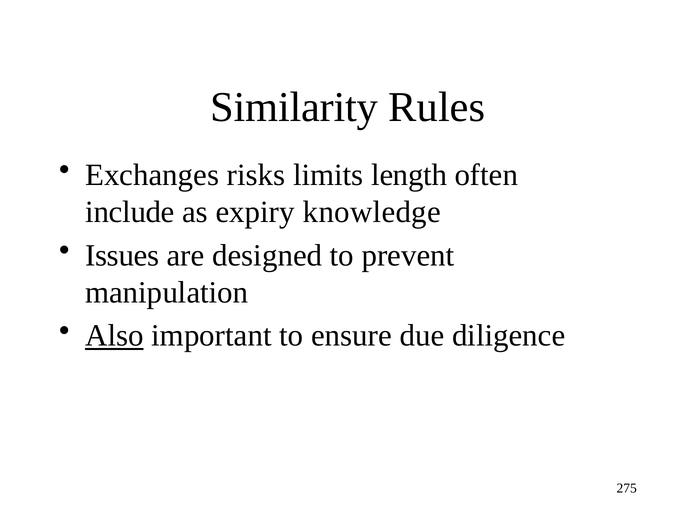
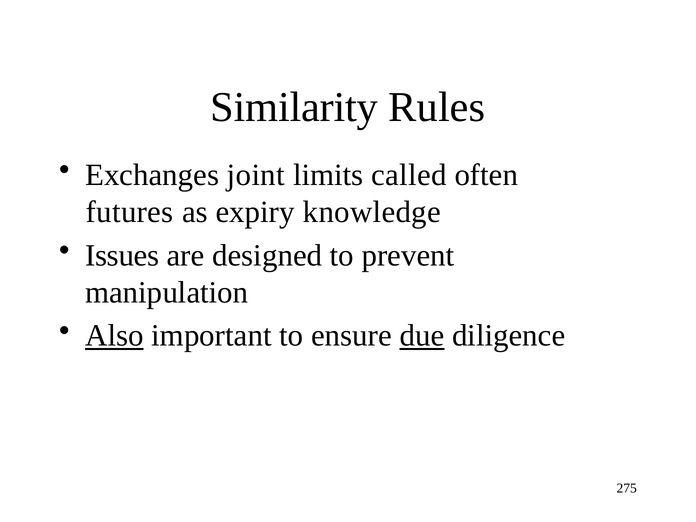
risks: risks -> joint (256, 175)
length: length -> called (409, 175)
include: include -> futures (130, 212)
due underline: none -> present (422, 336)
